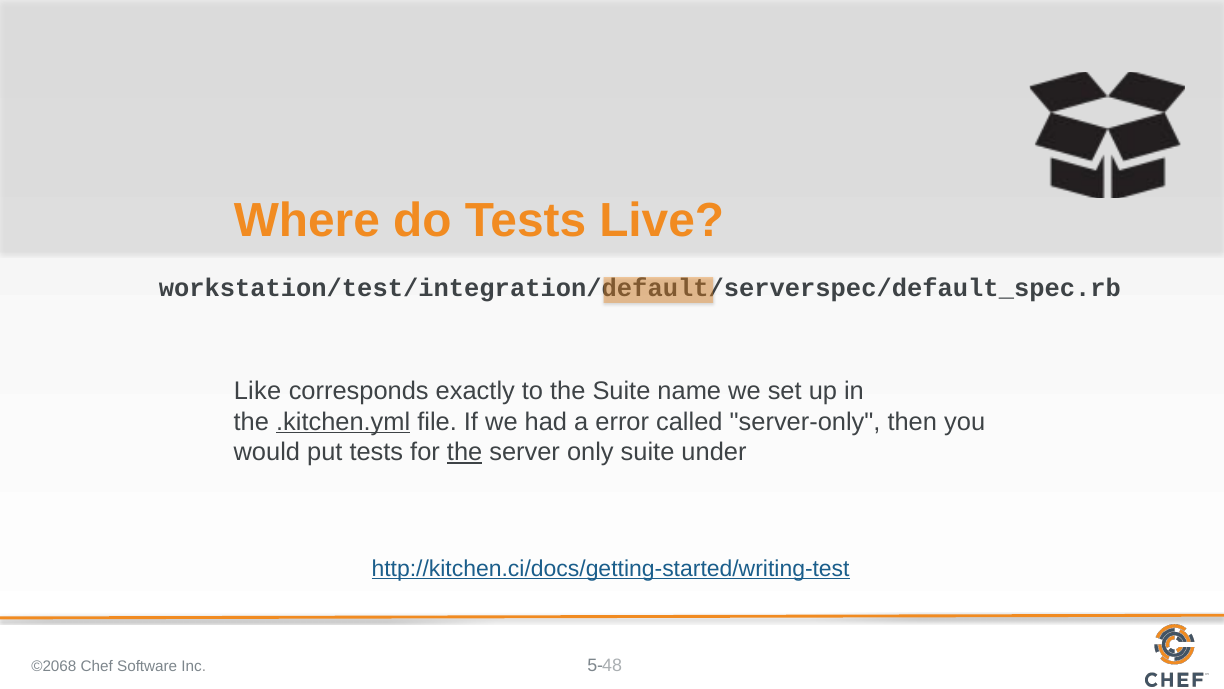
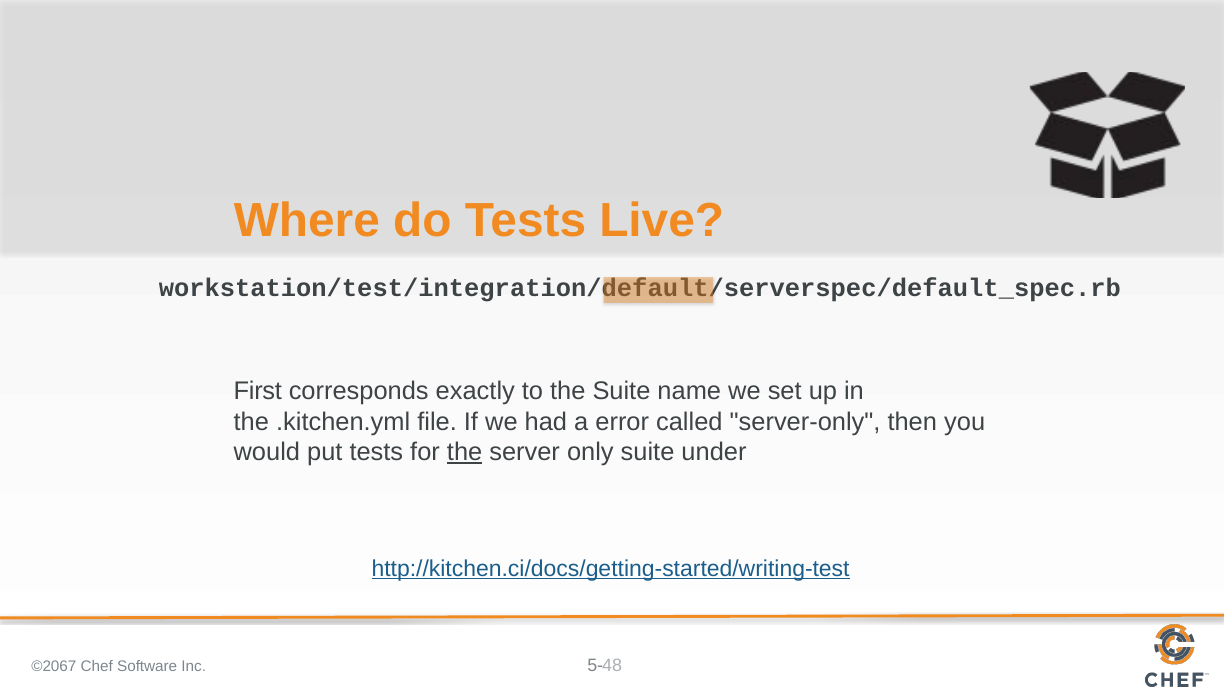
Like: Like -> First (258, 391)
.kitchen.yml underline: present -> none (343, 421)
©2068: ©2068 -> ©2067 (54, 666)
